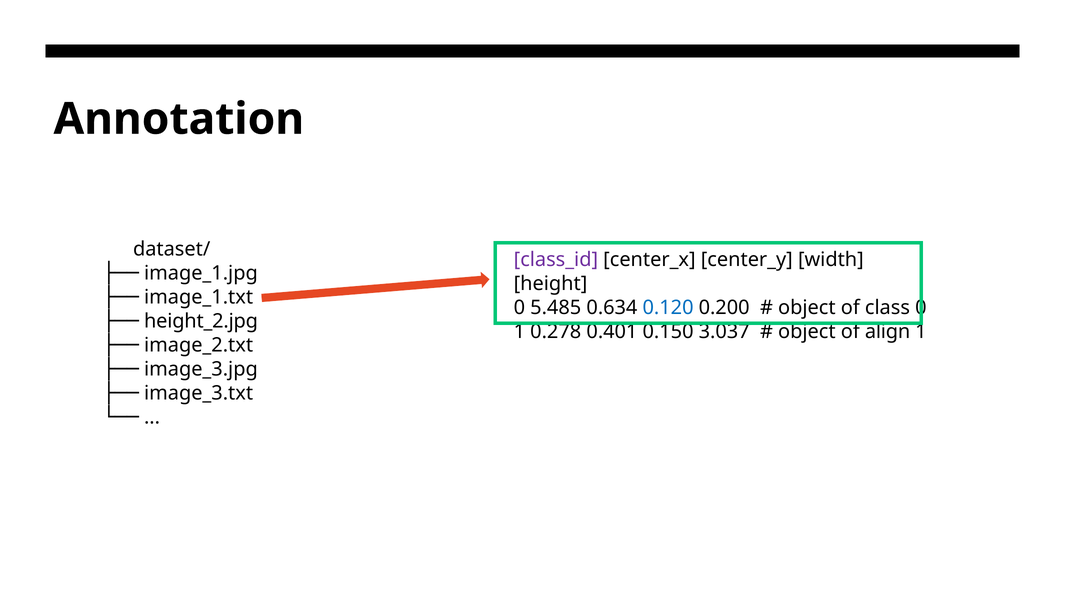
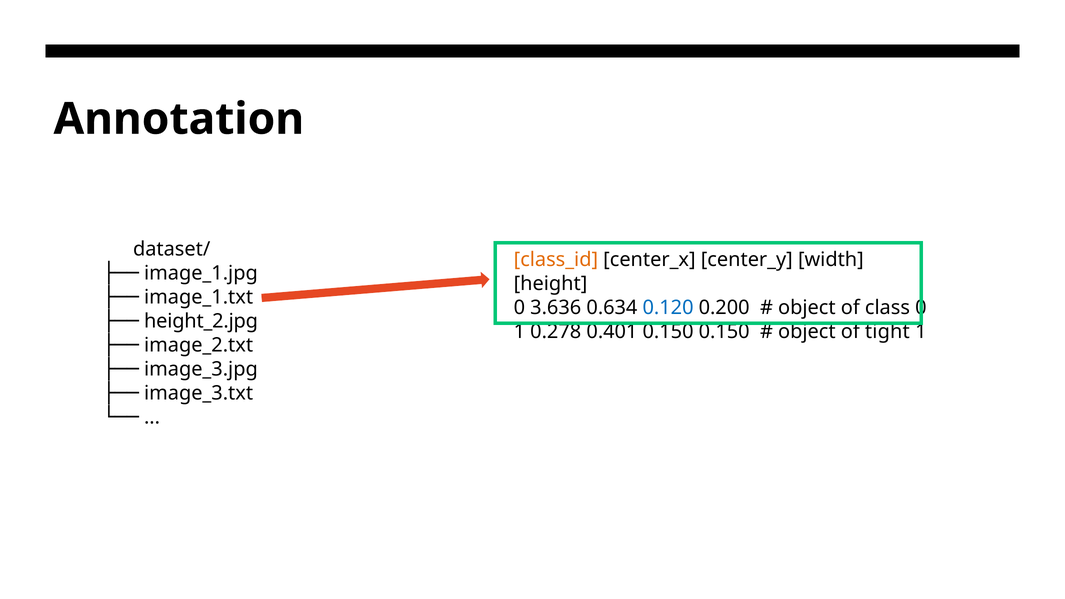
class_id colour: purple -> orange (556, 260)
5.485: 5.485 -> 3.636 (556, 308)
0.150 3.037: 3.037 -> 0.150 (724, 332)
align: align -> tight (887, 332)
